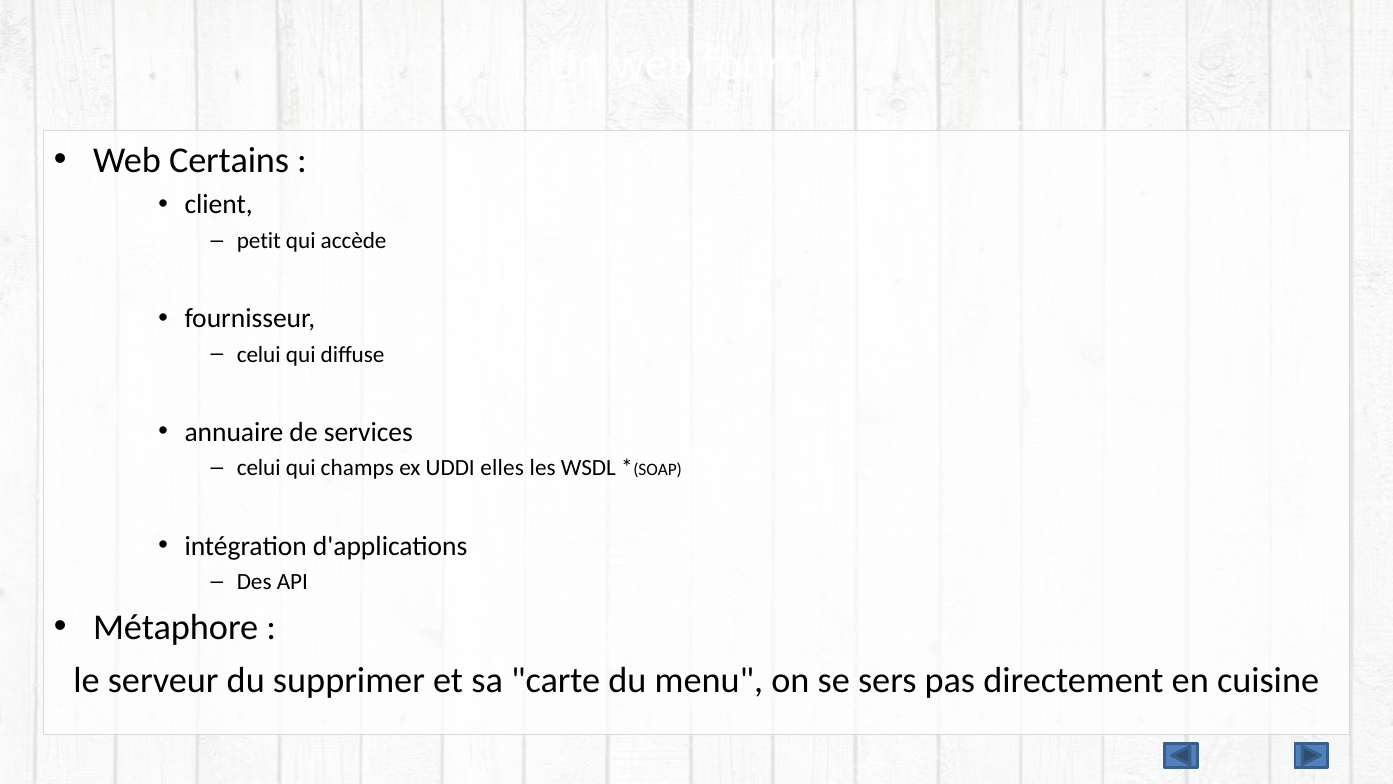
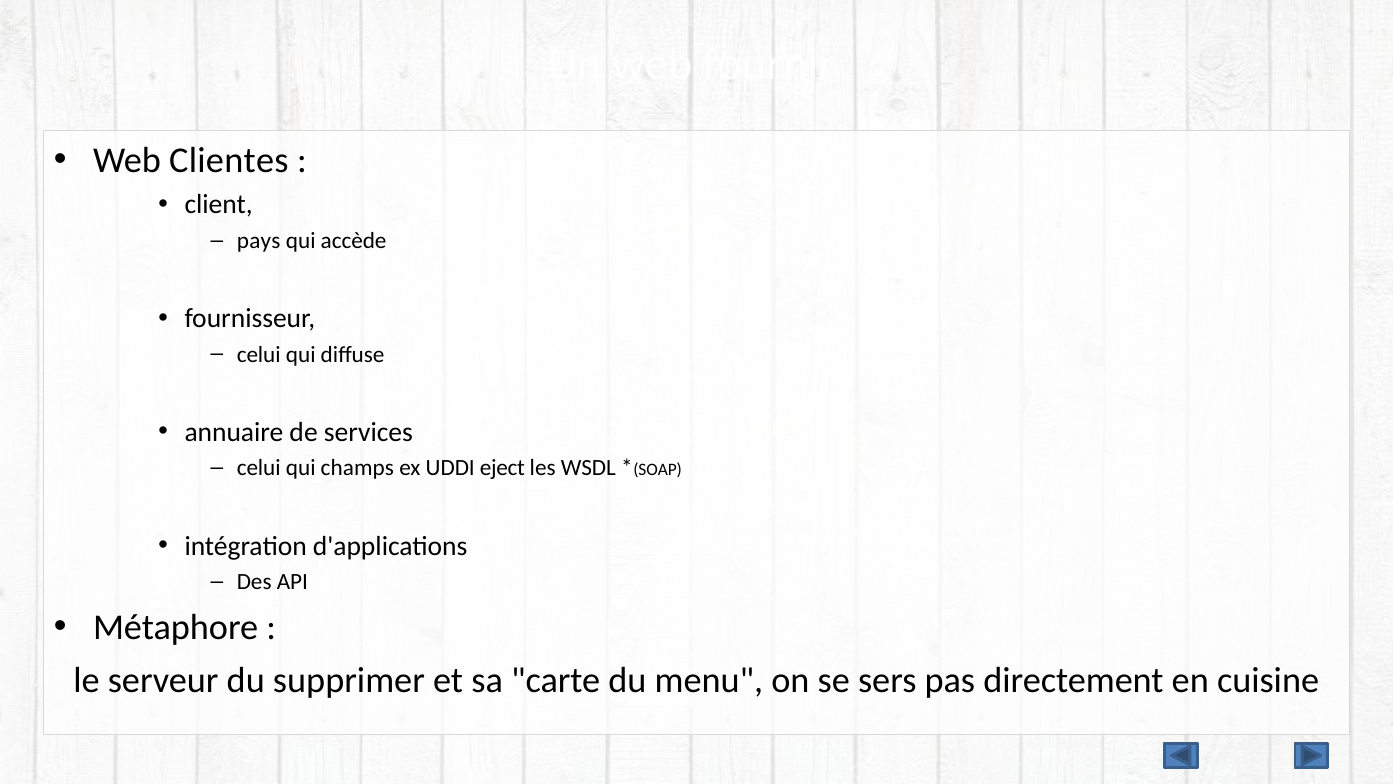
Certains: Certains -> Clientes (229, 160)
petit: petit -> pays (259, 241)
elles: elles -> eject (502, 468)
